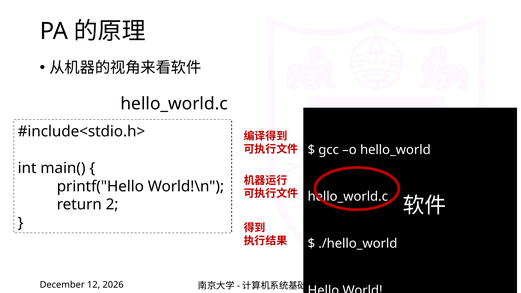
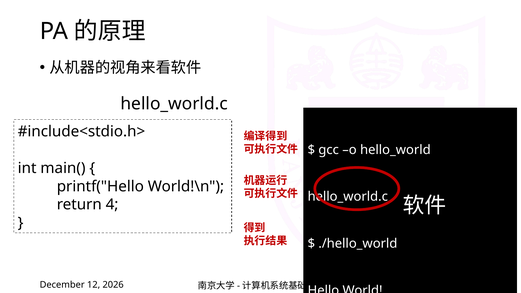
2: 2 -> 4 (112, 205)
